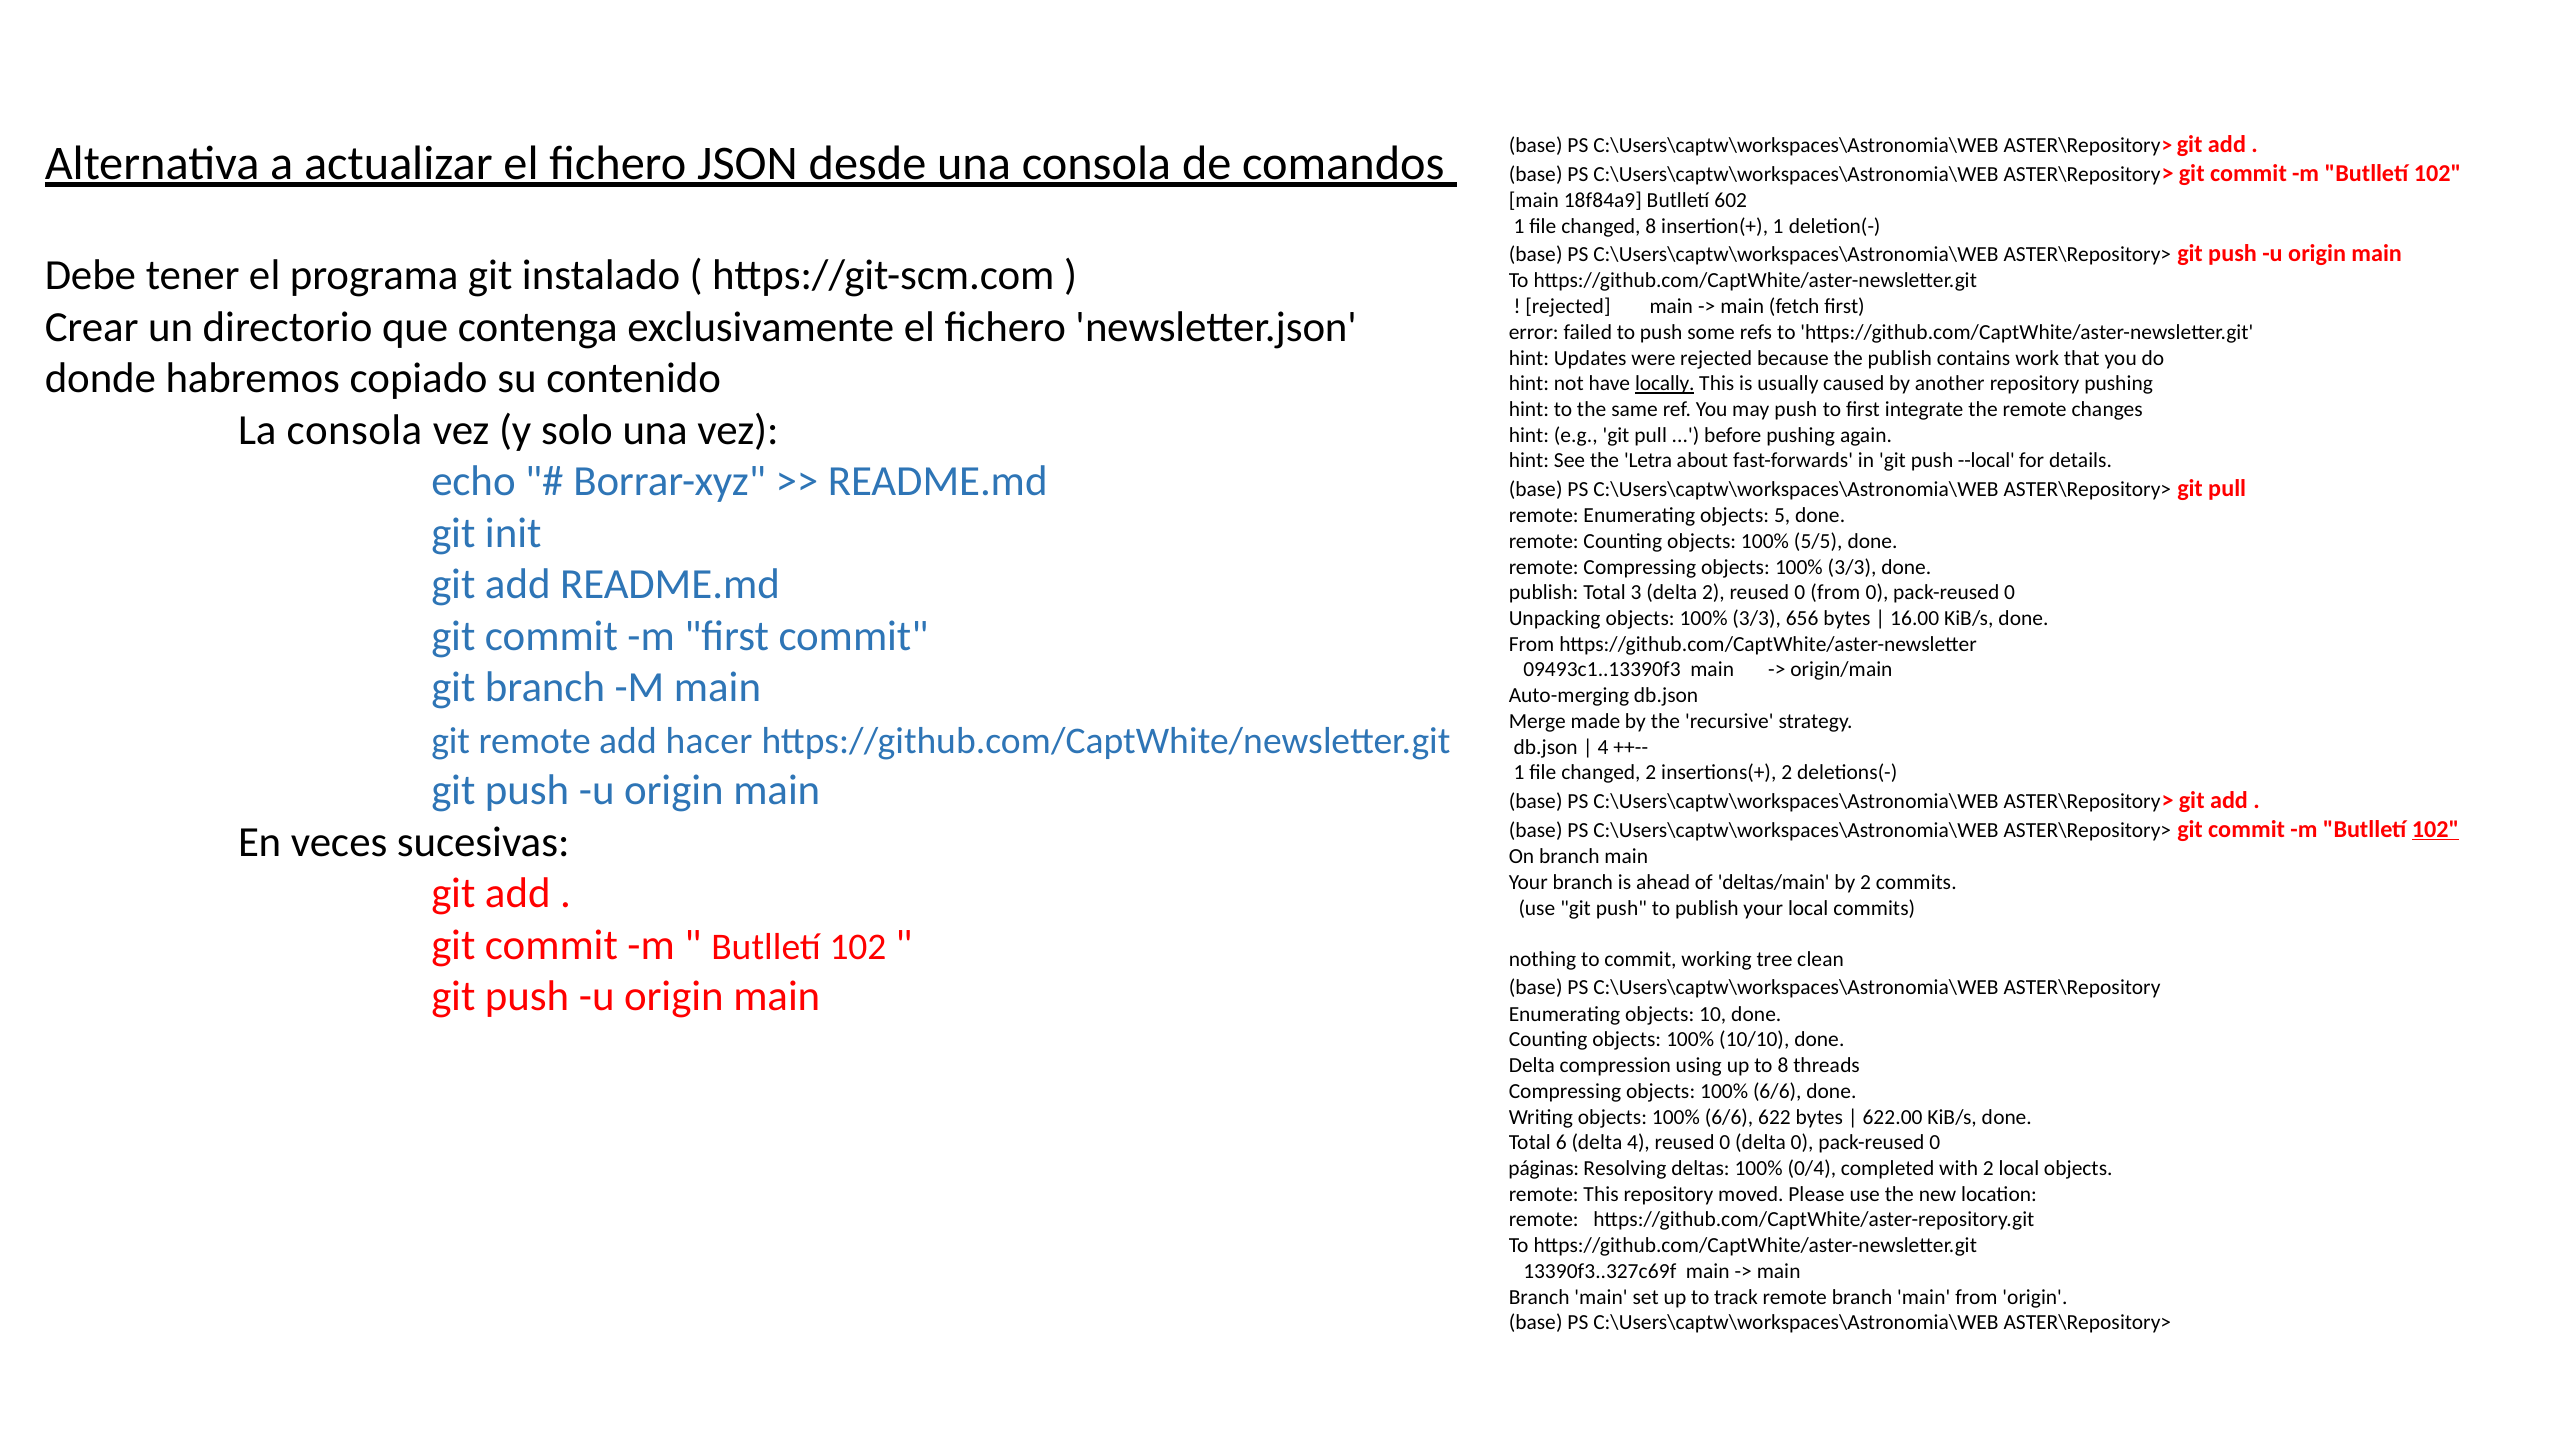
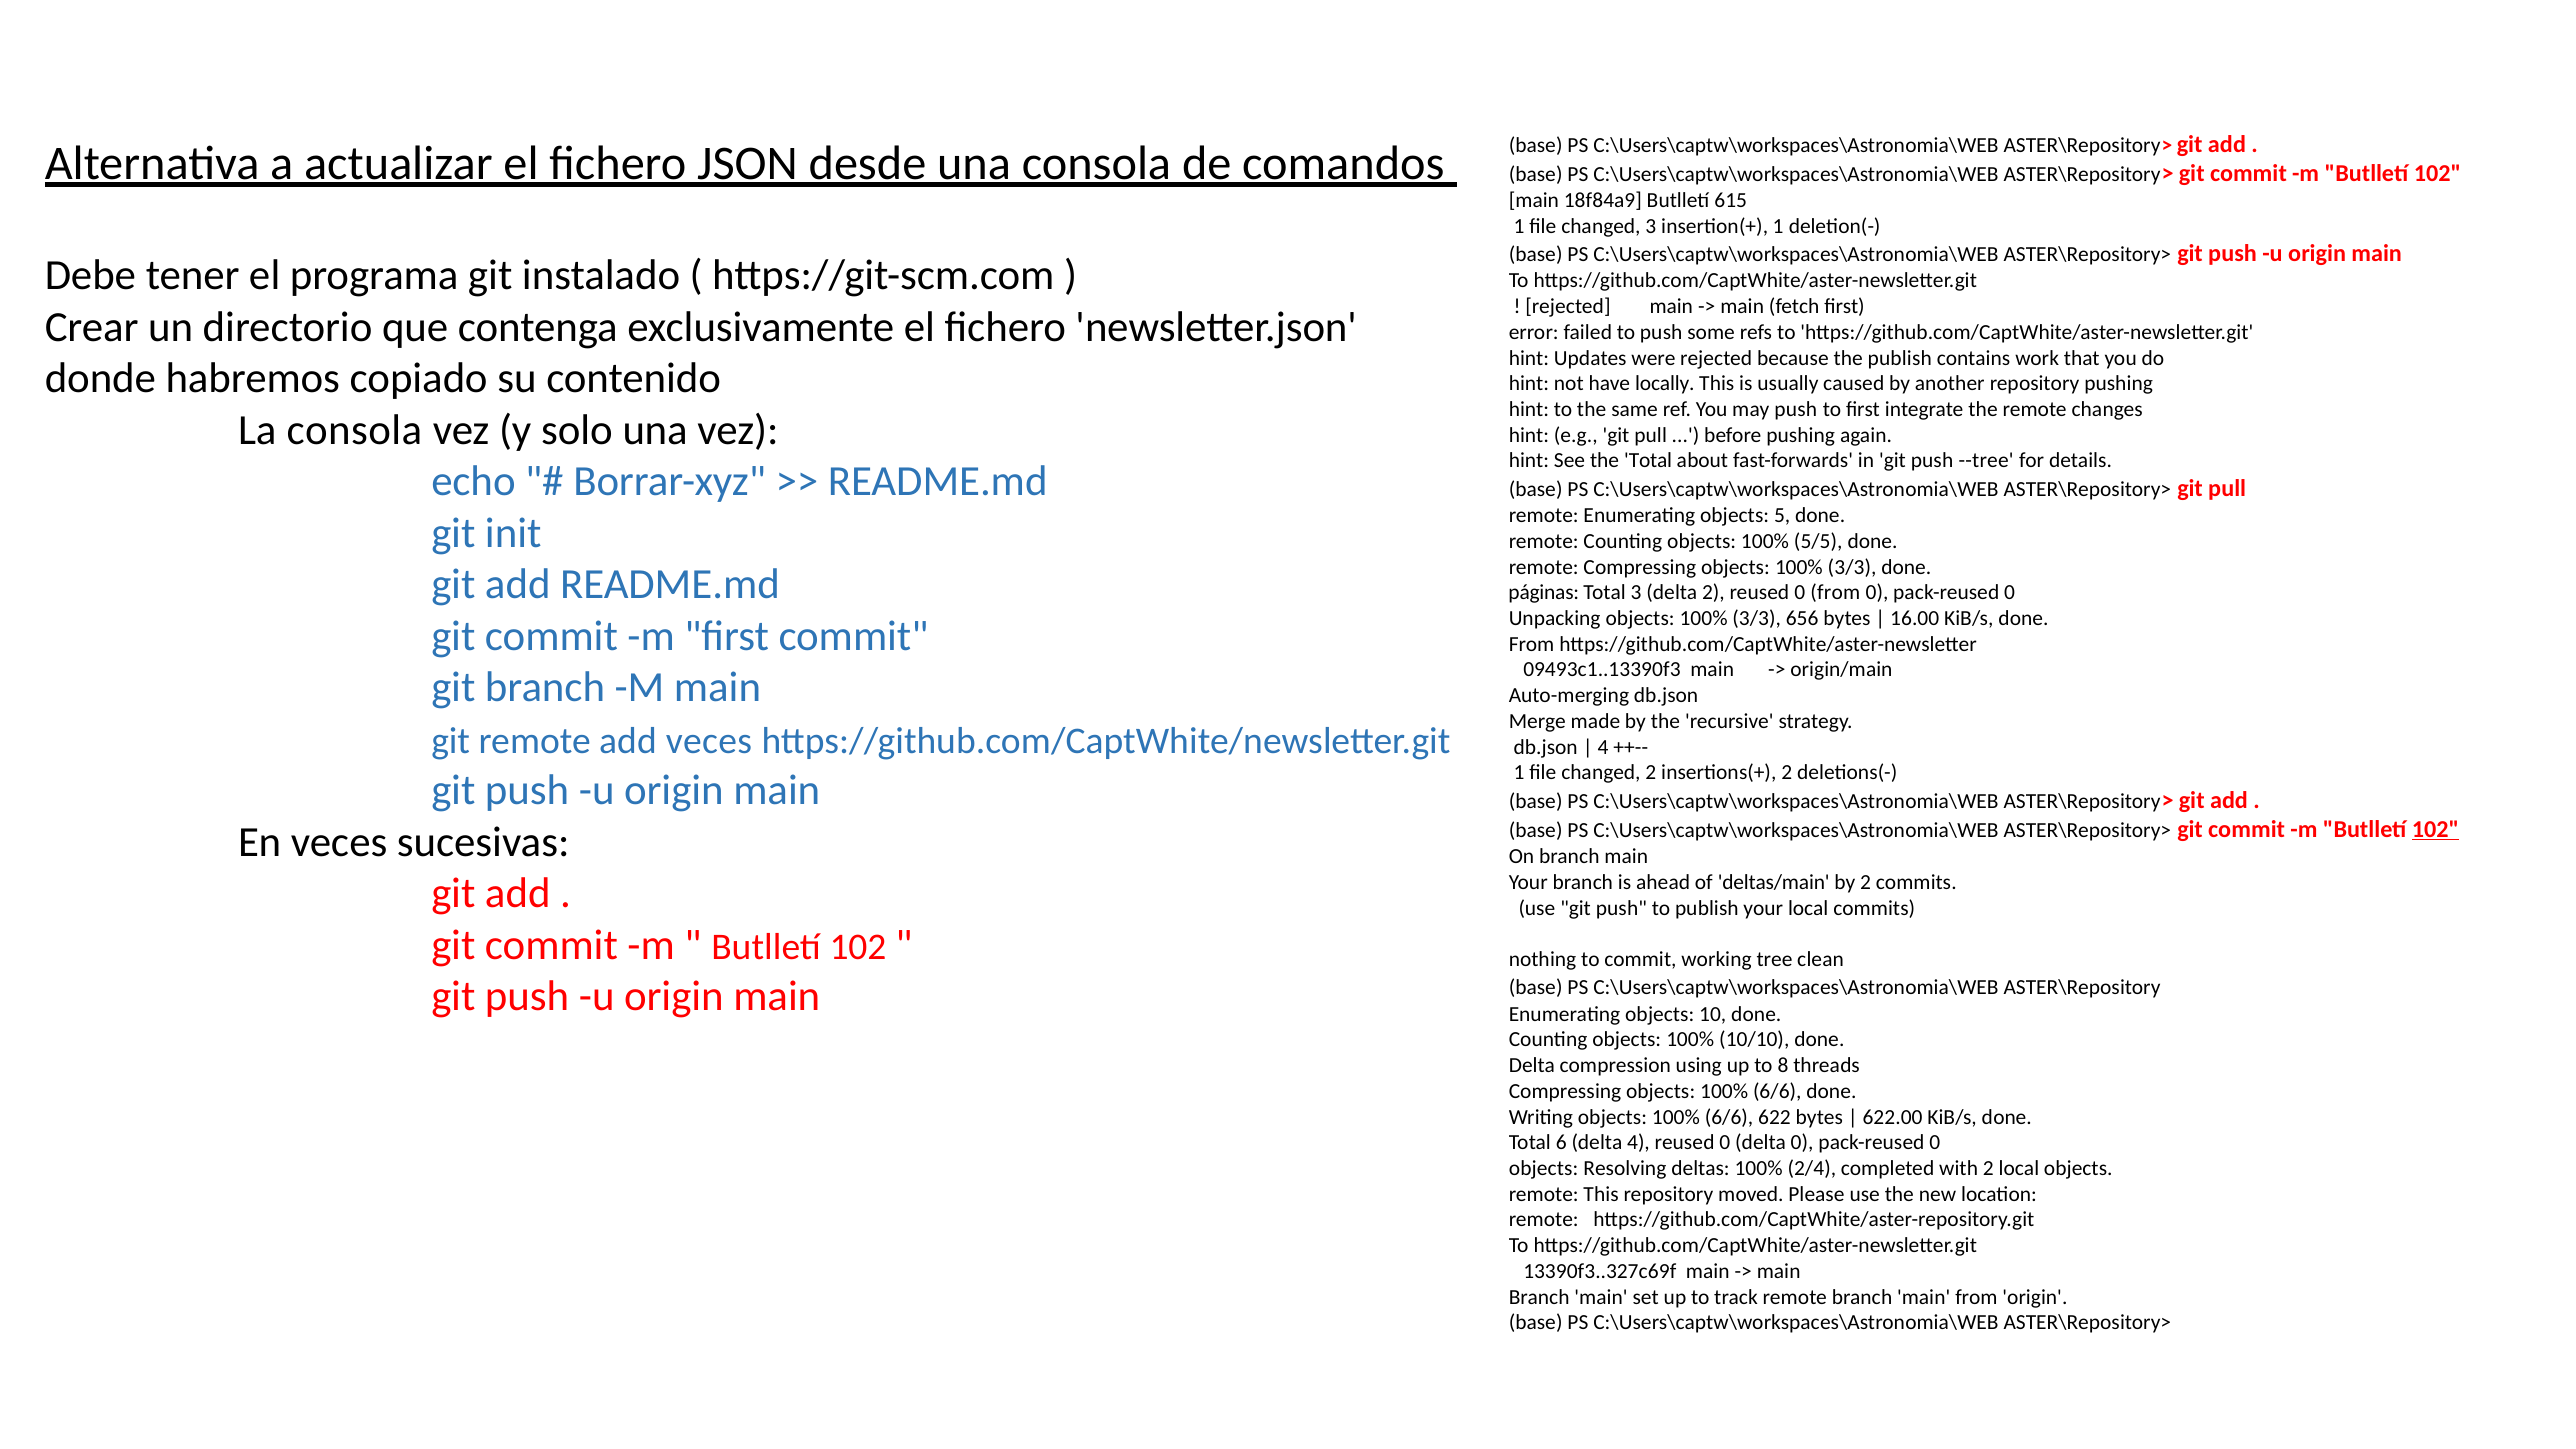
602: 602 -> 615 (1731, 200)
changed 8: 8 -> 3 (1651, 226)
locally underline: present -> none (1665, 384)
the Letra: Letra -> Total (1648, 461)
--local: --local -> --tree (1986, 461)
publish: publish -> páginas (1544, 593)
add hacer: hacer -> veces (709, 741)
páginas: páginas -> objects (1544, 1168)
0/4: 0/4 -> 2/4 (1812, 1168)
